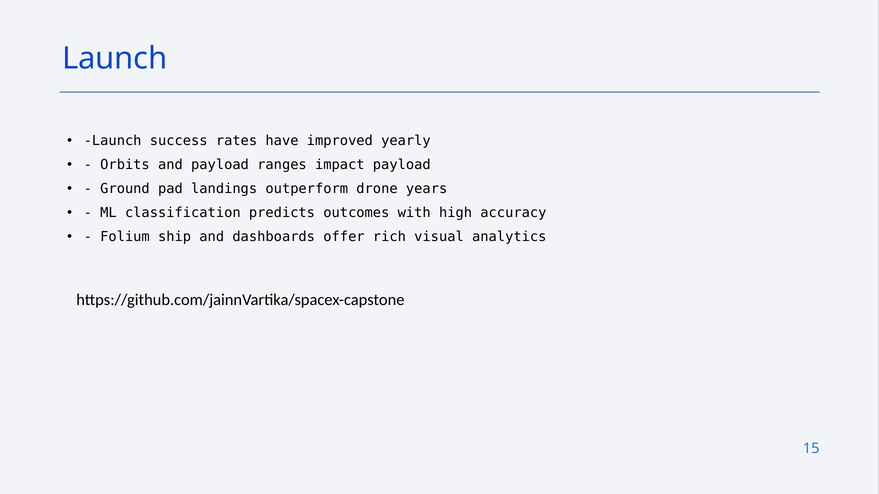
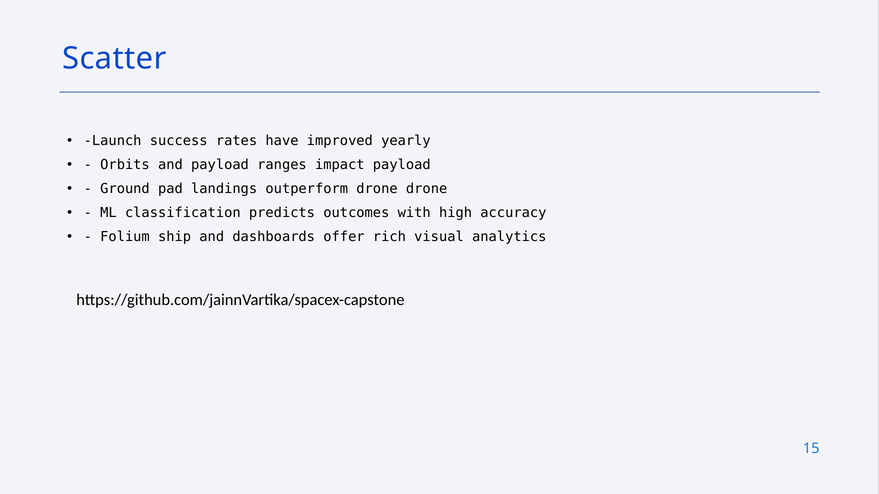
Launch: Launch -> Scatter (114, 59)
drone years: years -> drone (427, 189)
